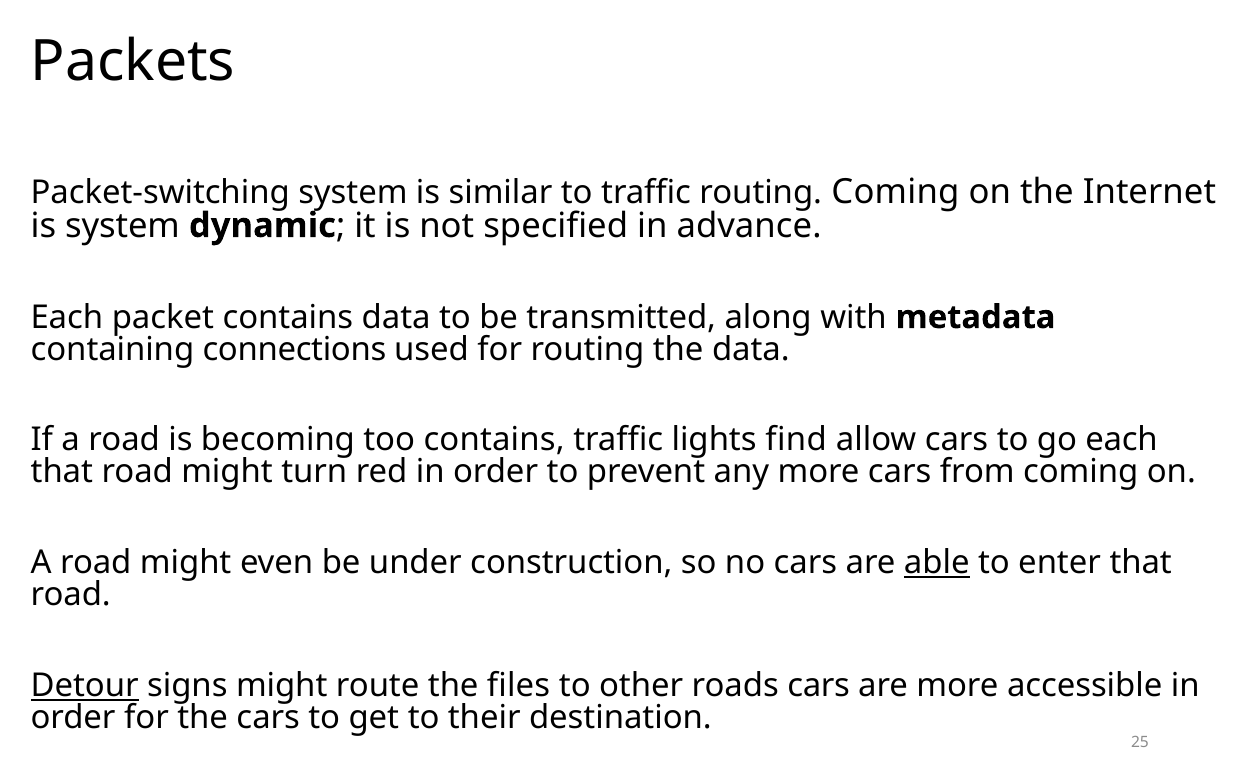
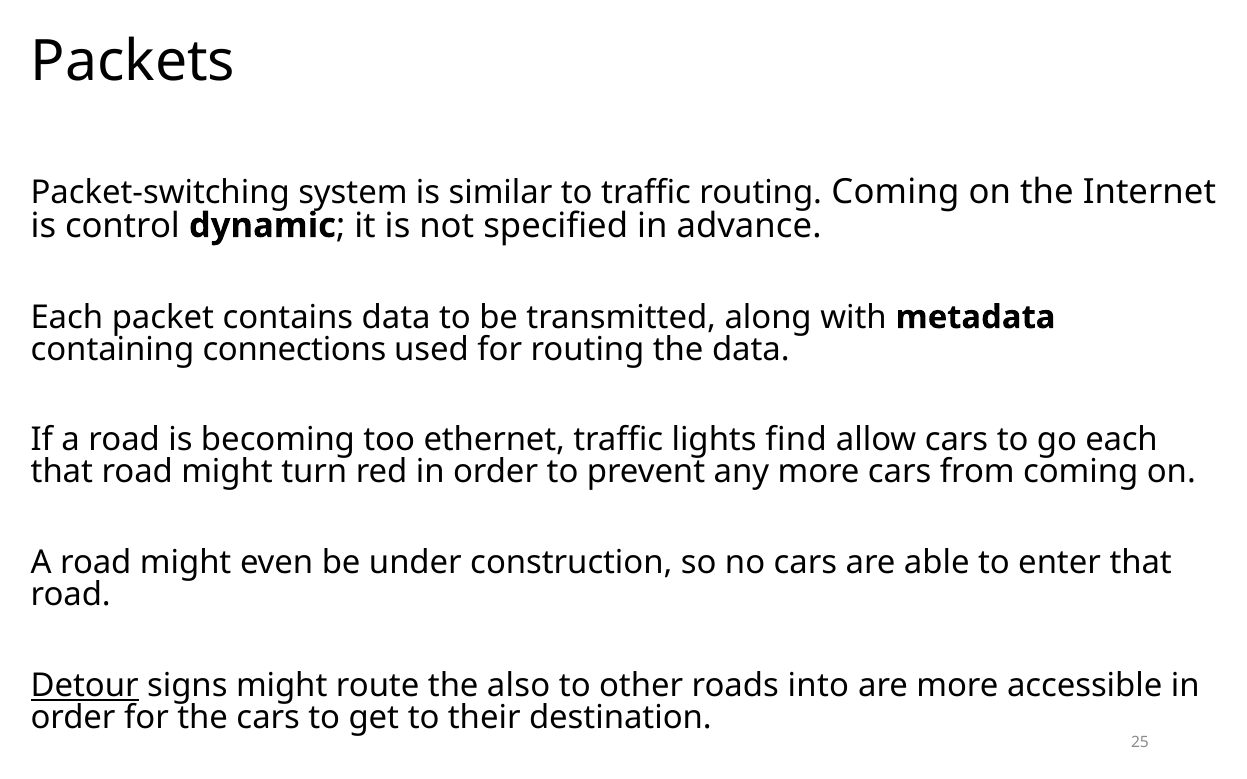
is system: system -> control (123, 226)
too contains: contains -> ethernet (494, 440)
able underline: present -> none (937, 563)
files: files -> also (519, 686)
roads cars: cars -> into (818, 686)
